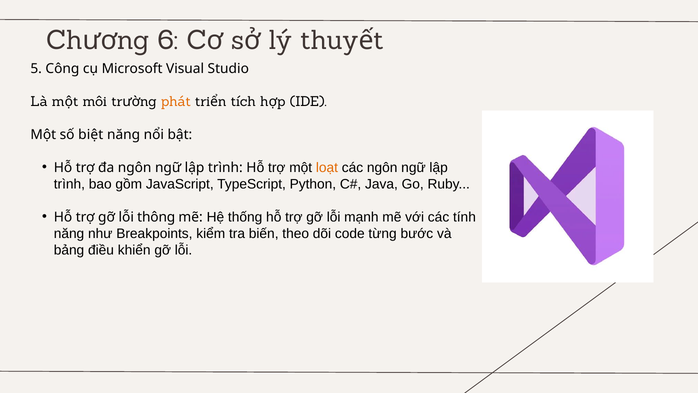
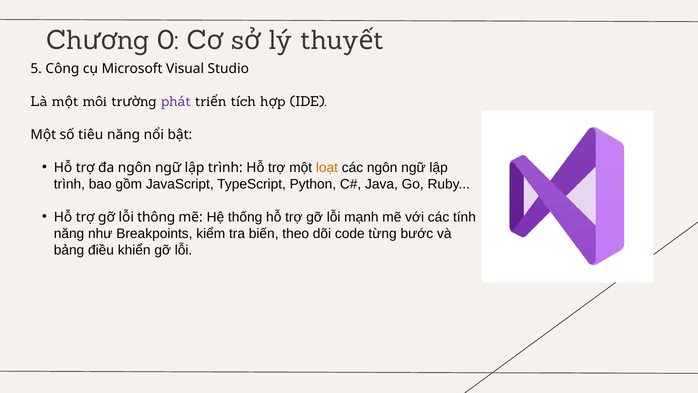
6: 6 -> 0 (168, 40)
phát colour: orange -> purple (176, 102)
biệt: biệt -> tiêu (91, 135)
